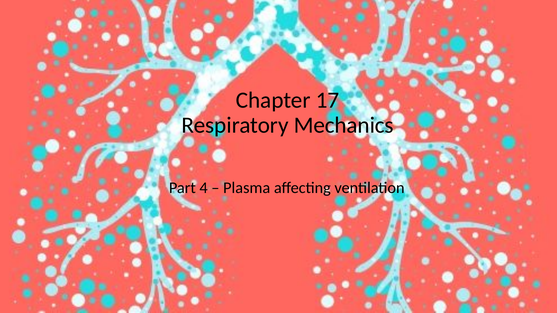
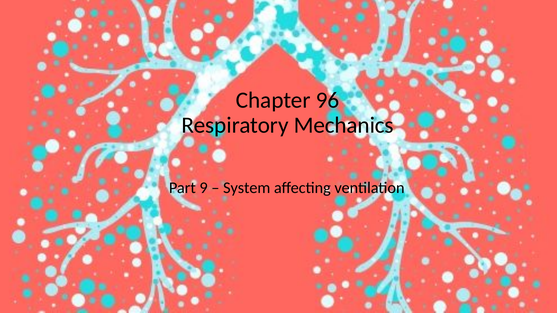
17: 17 -> 96 (328, 100)
4: 4 -> 9 (204, 188)
Plasma: Plasma -> System (247, 188)
